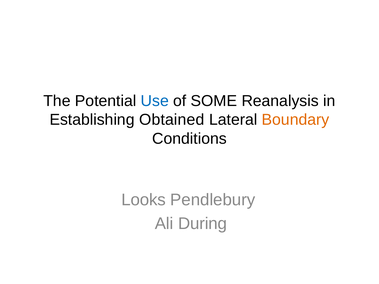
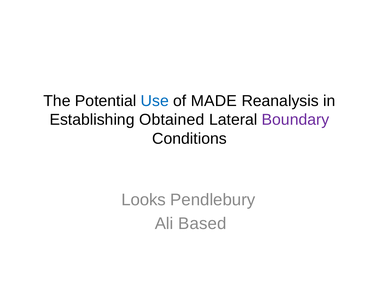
SOME: SOME -> MADE (214, 101)
Boundary colour: orange -> purple (295, 120)
During: During -> Based (202, 224)
